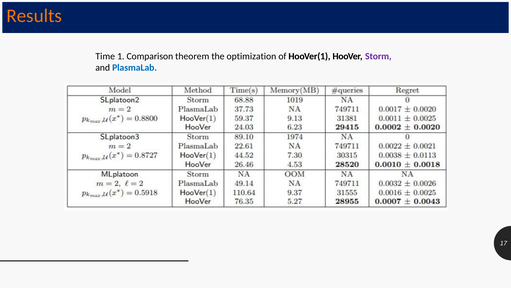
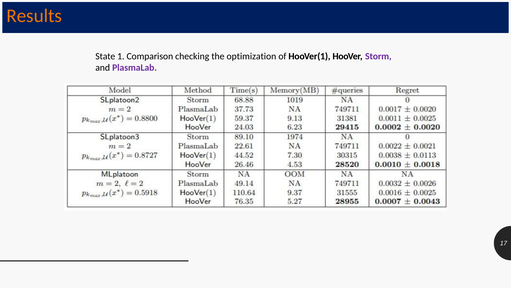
Time: Time -> State (105, 56)
theorem: theorem -> checking (192, 56)
PlasmaLab colour: blue -> purple (135, 68)
